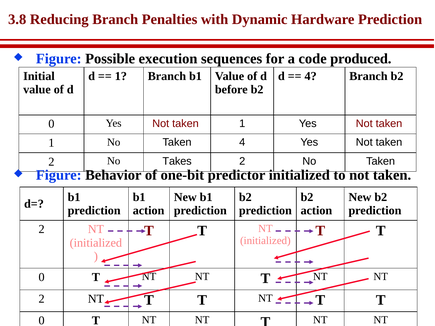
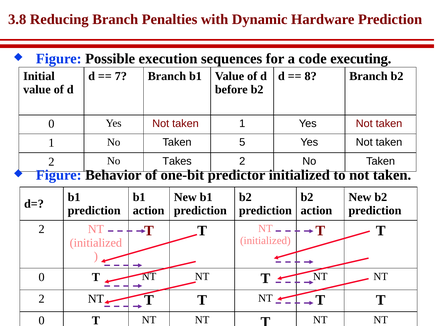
produced: produced -> executing (361, 59)
1: 1 -> 7 (121, 76)
4: 4 -> 8 (311, 76)
Taken 4: 4 -> 5 (242, 142)
